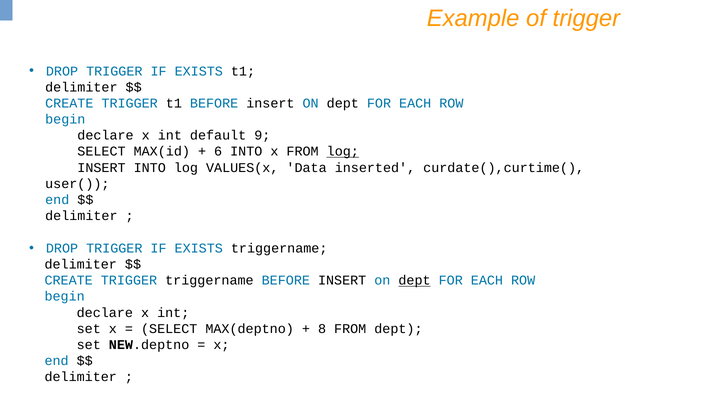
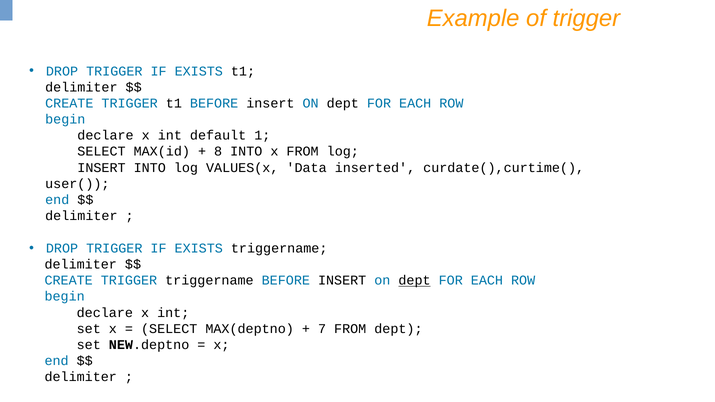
9: 9 -> 1 (262, 136)
6: 6 -> 8 (218, 152)
log underline: present -> none (343, 152)
8: 8 -> 7 (322, 329)
